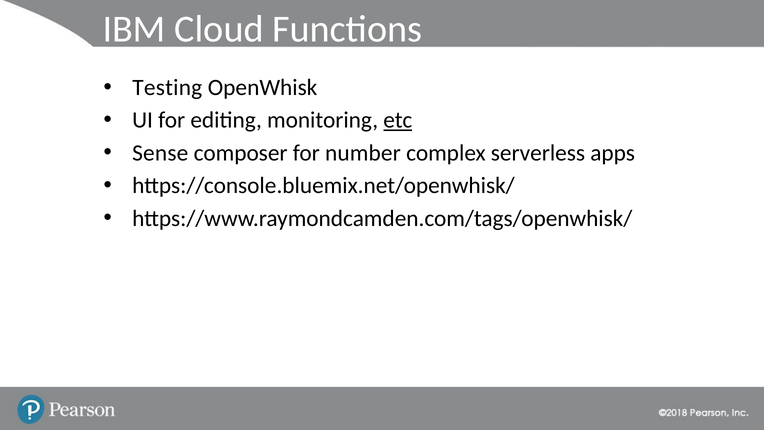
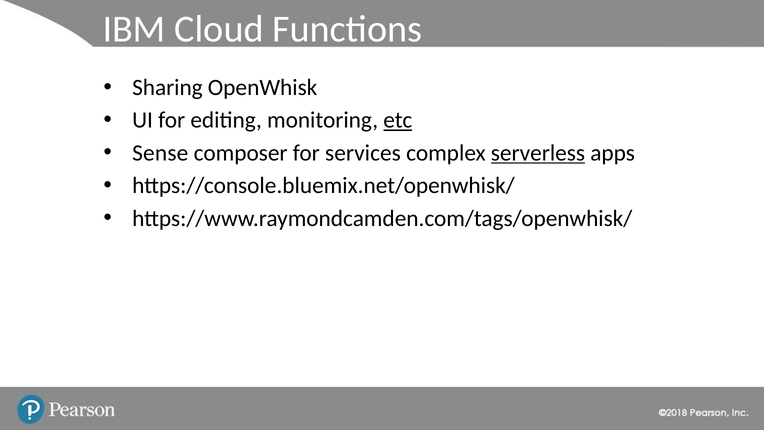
Testing: Testing -> Sharing (167, 88)
number: number -> services (363, 153)
serverless underline: none -> present (538, 153)
